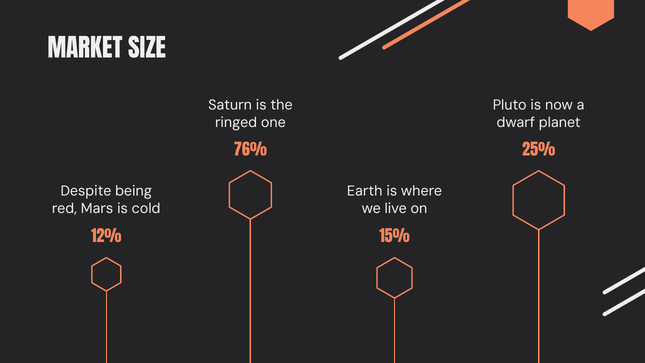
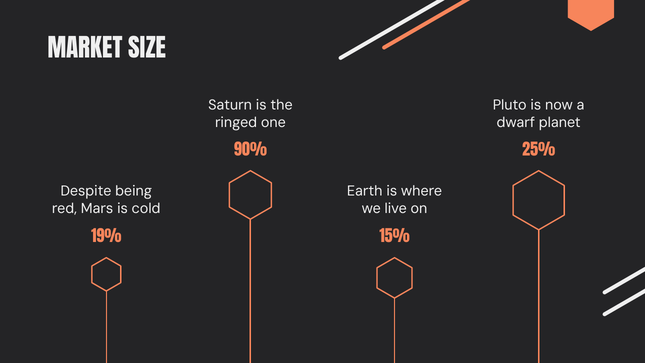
76%: 76% -> 90% (250, 151)
12%: 12% -> 19% (106, 237)
